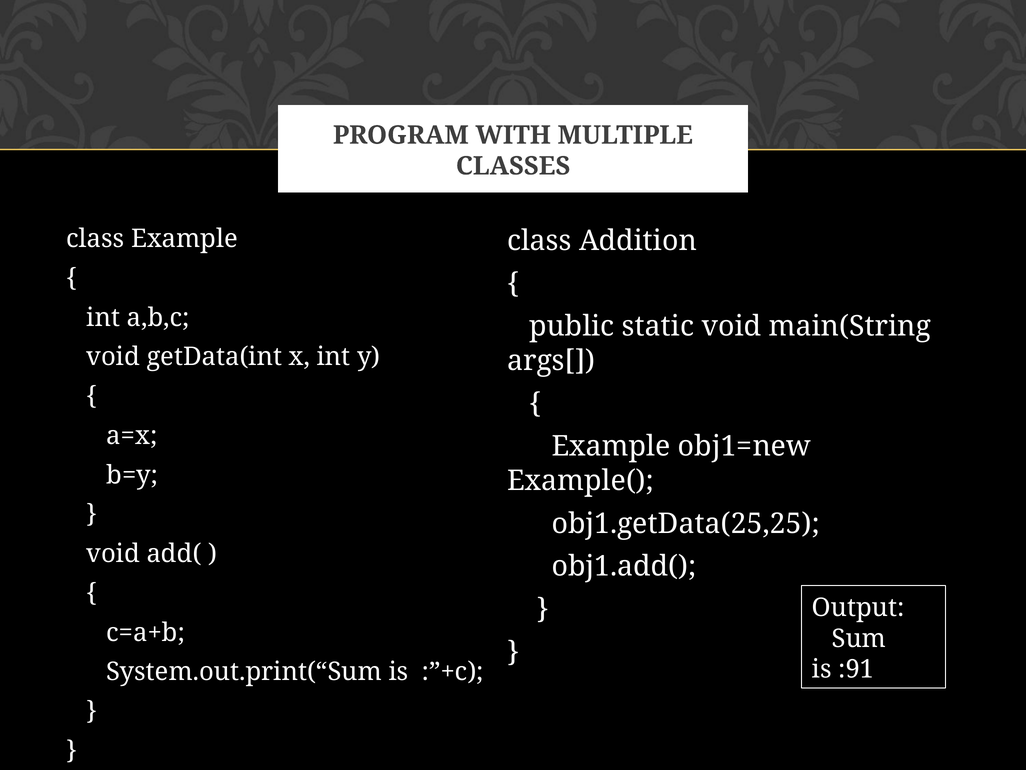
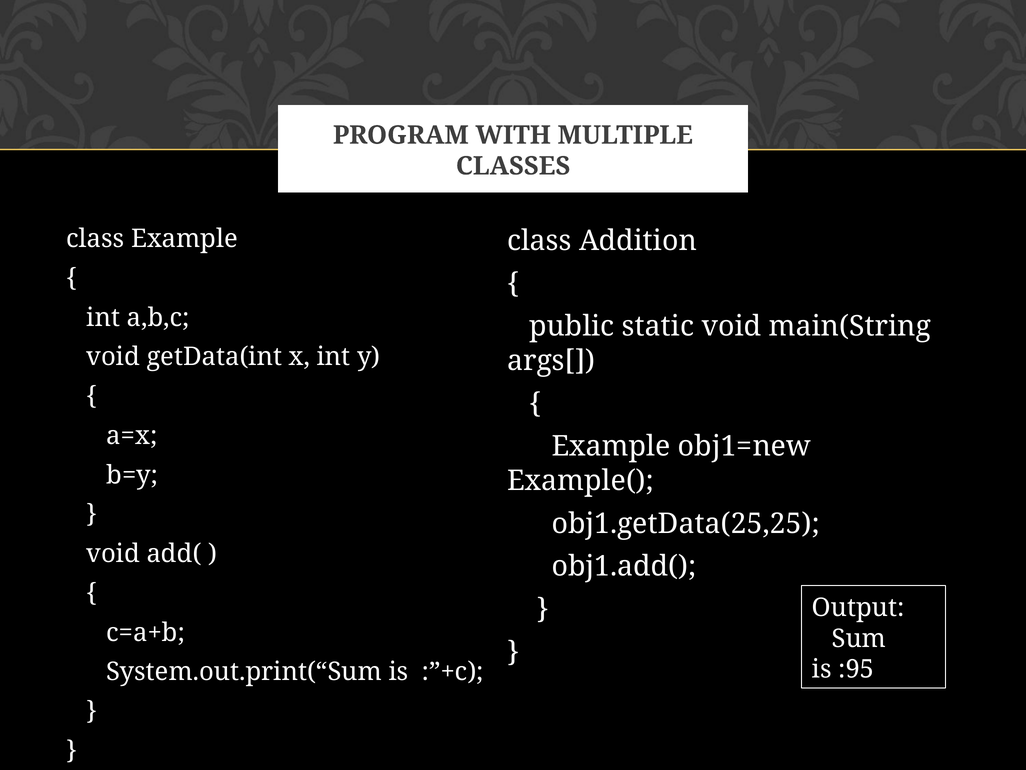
:91: :91 -> :95 (856, 669)
